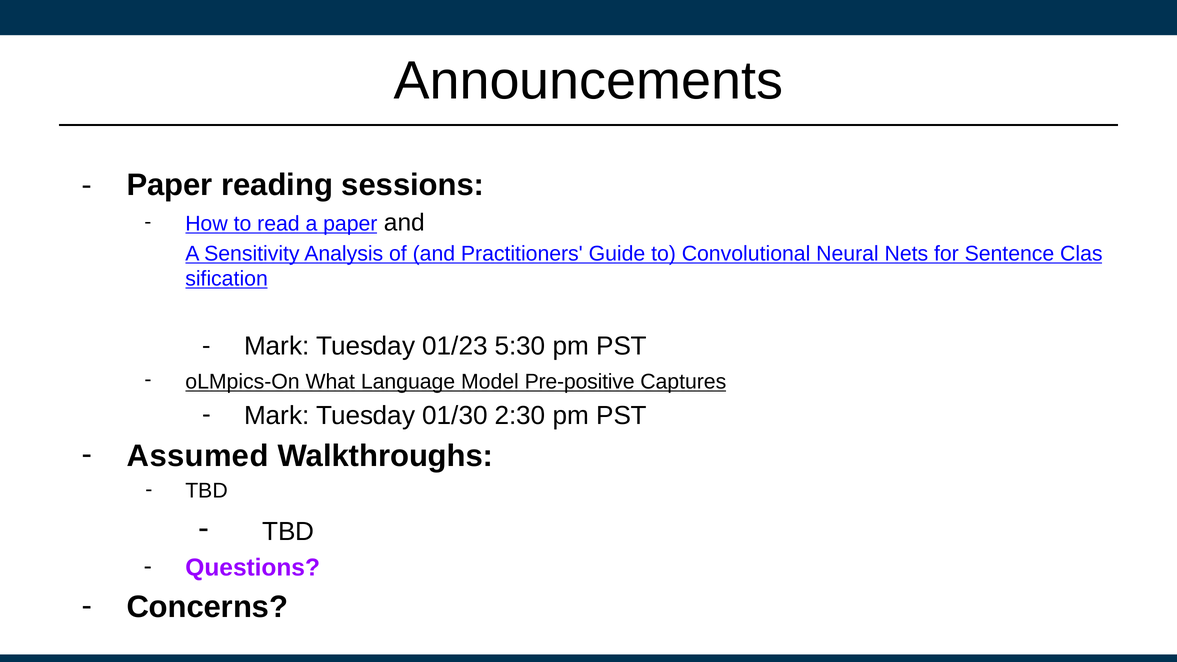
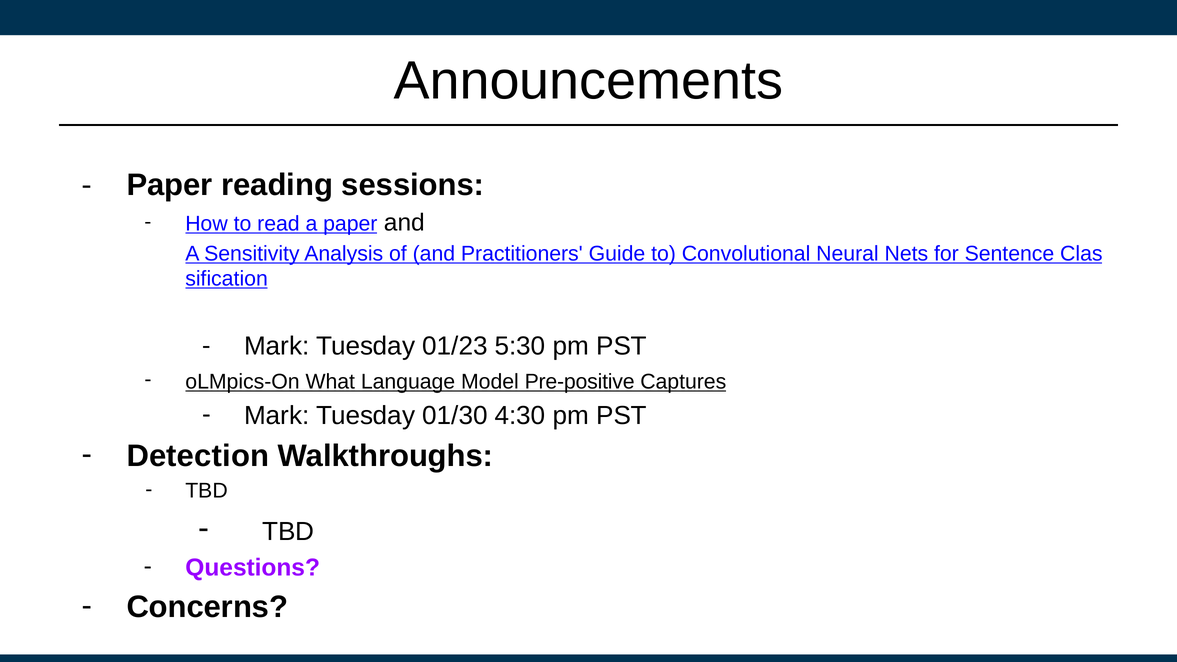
2:30: 2:30 -> 4:30 (520, 416)
Assumed: Assumed -> Detection (198, 456)
